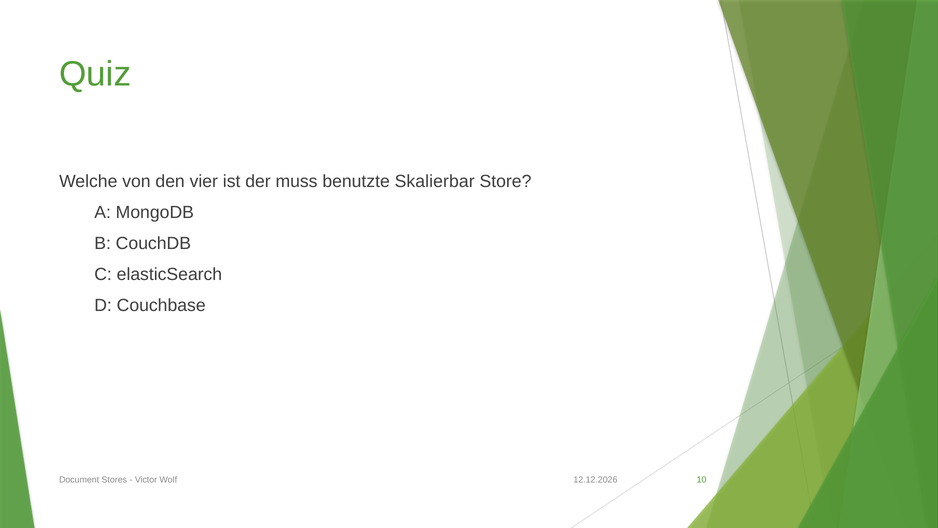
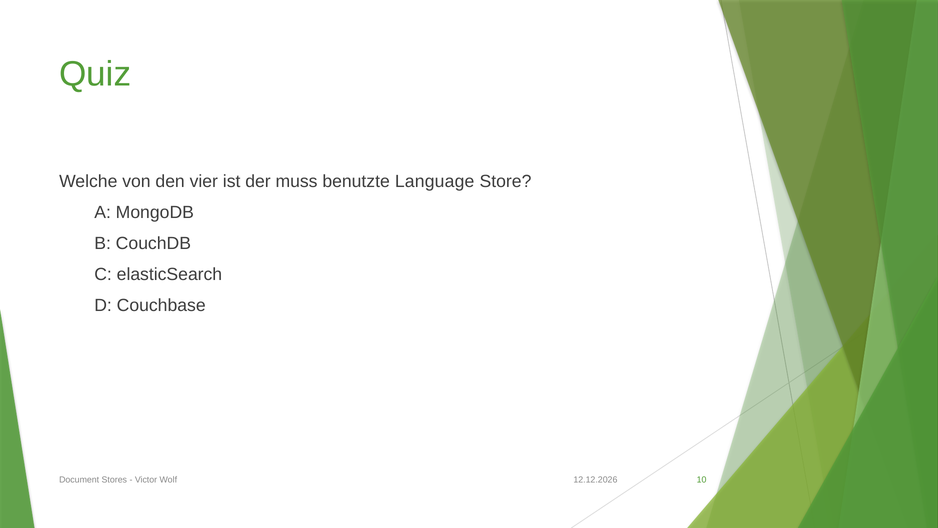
Skalierbar: Skalierbar -> Language (435, 182)
